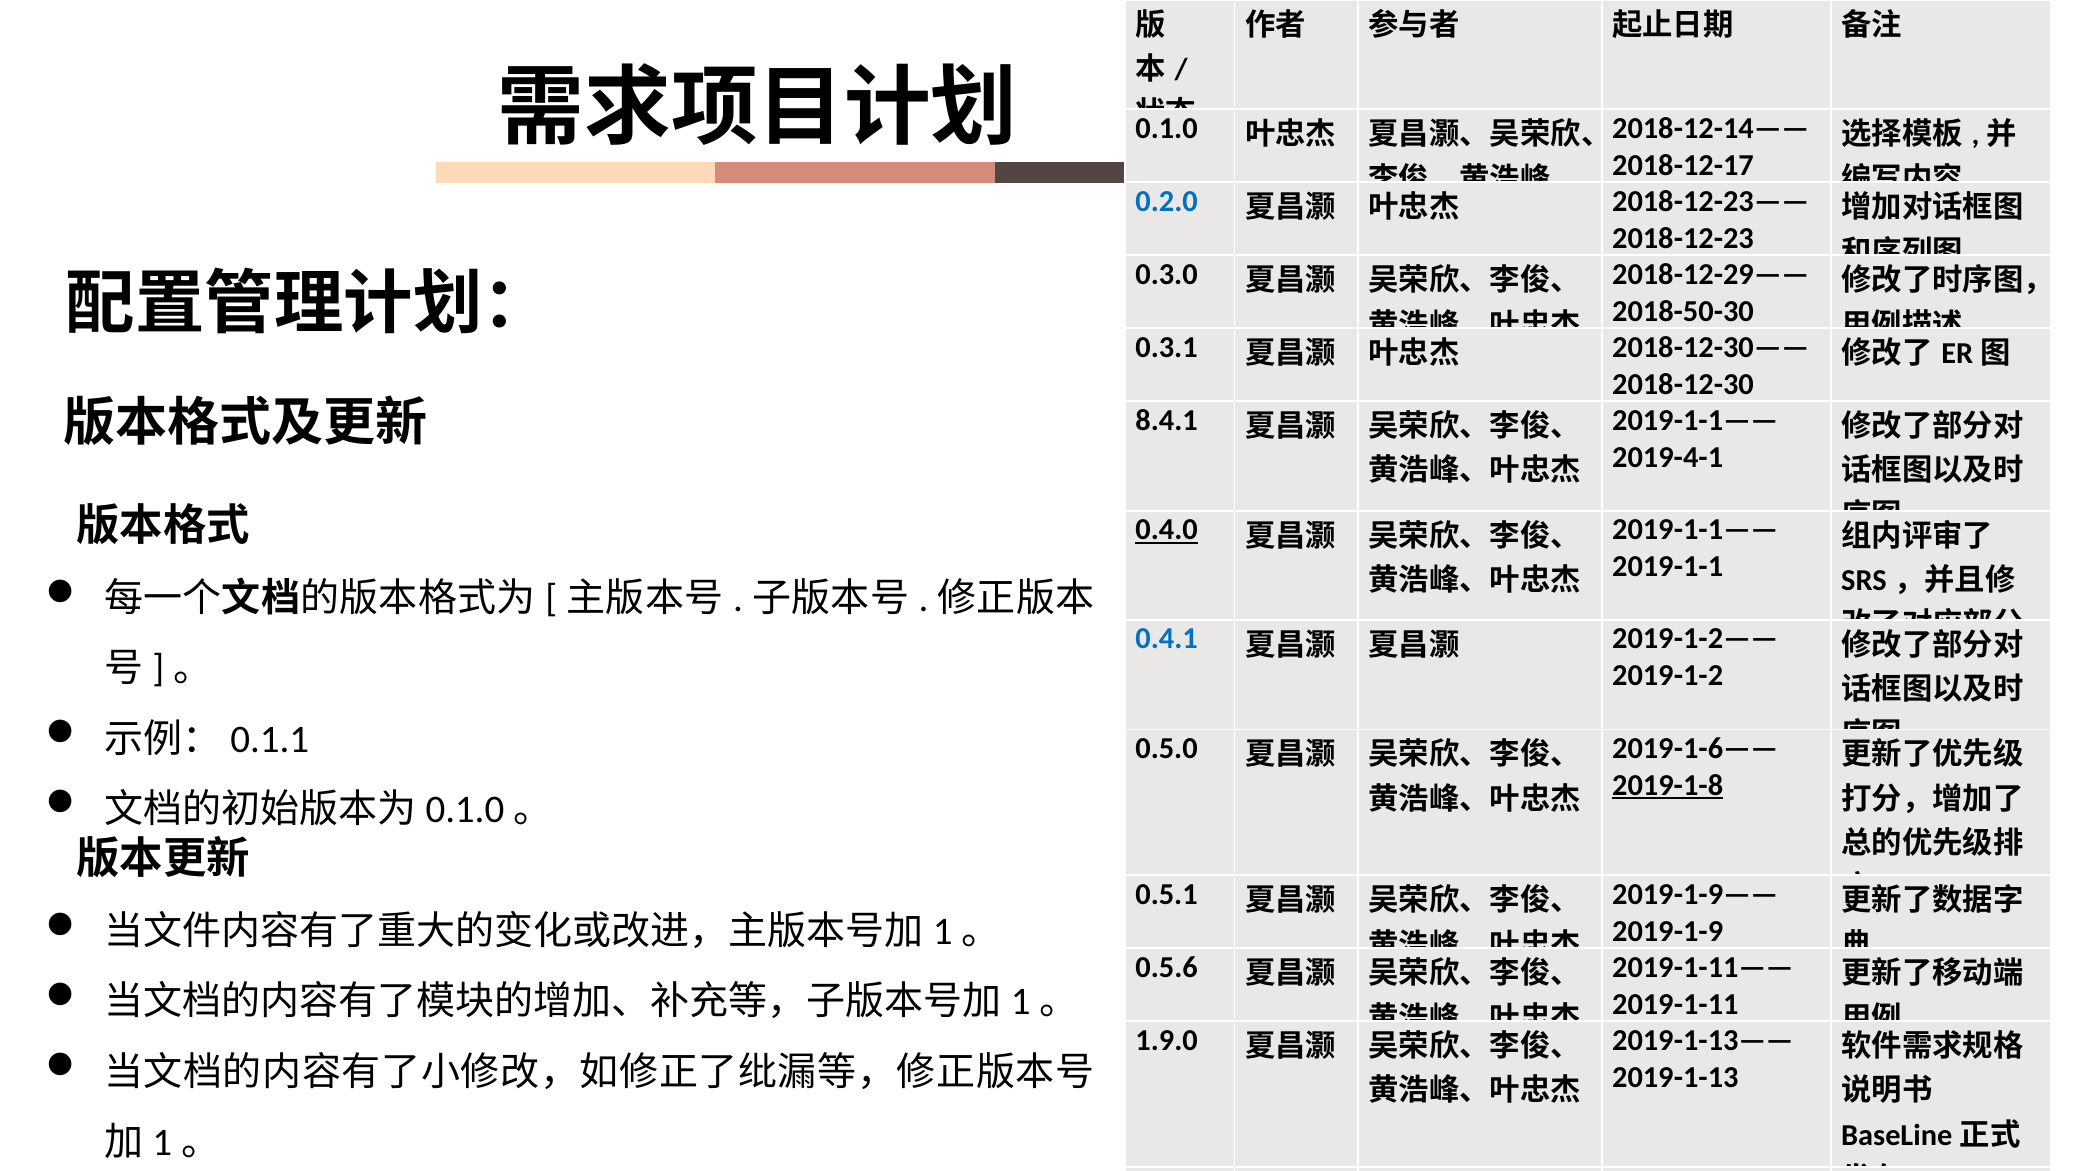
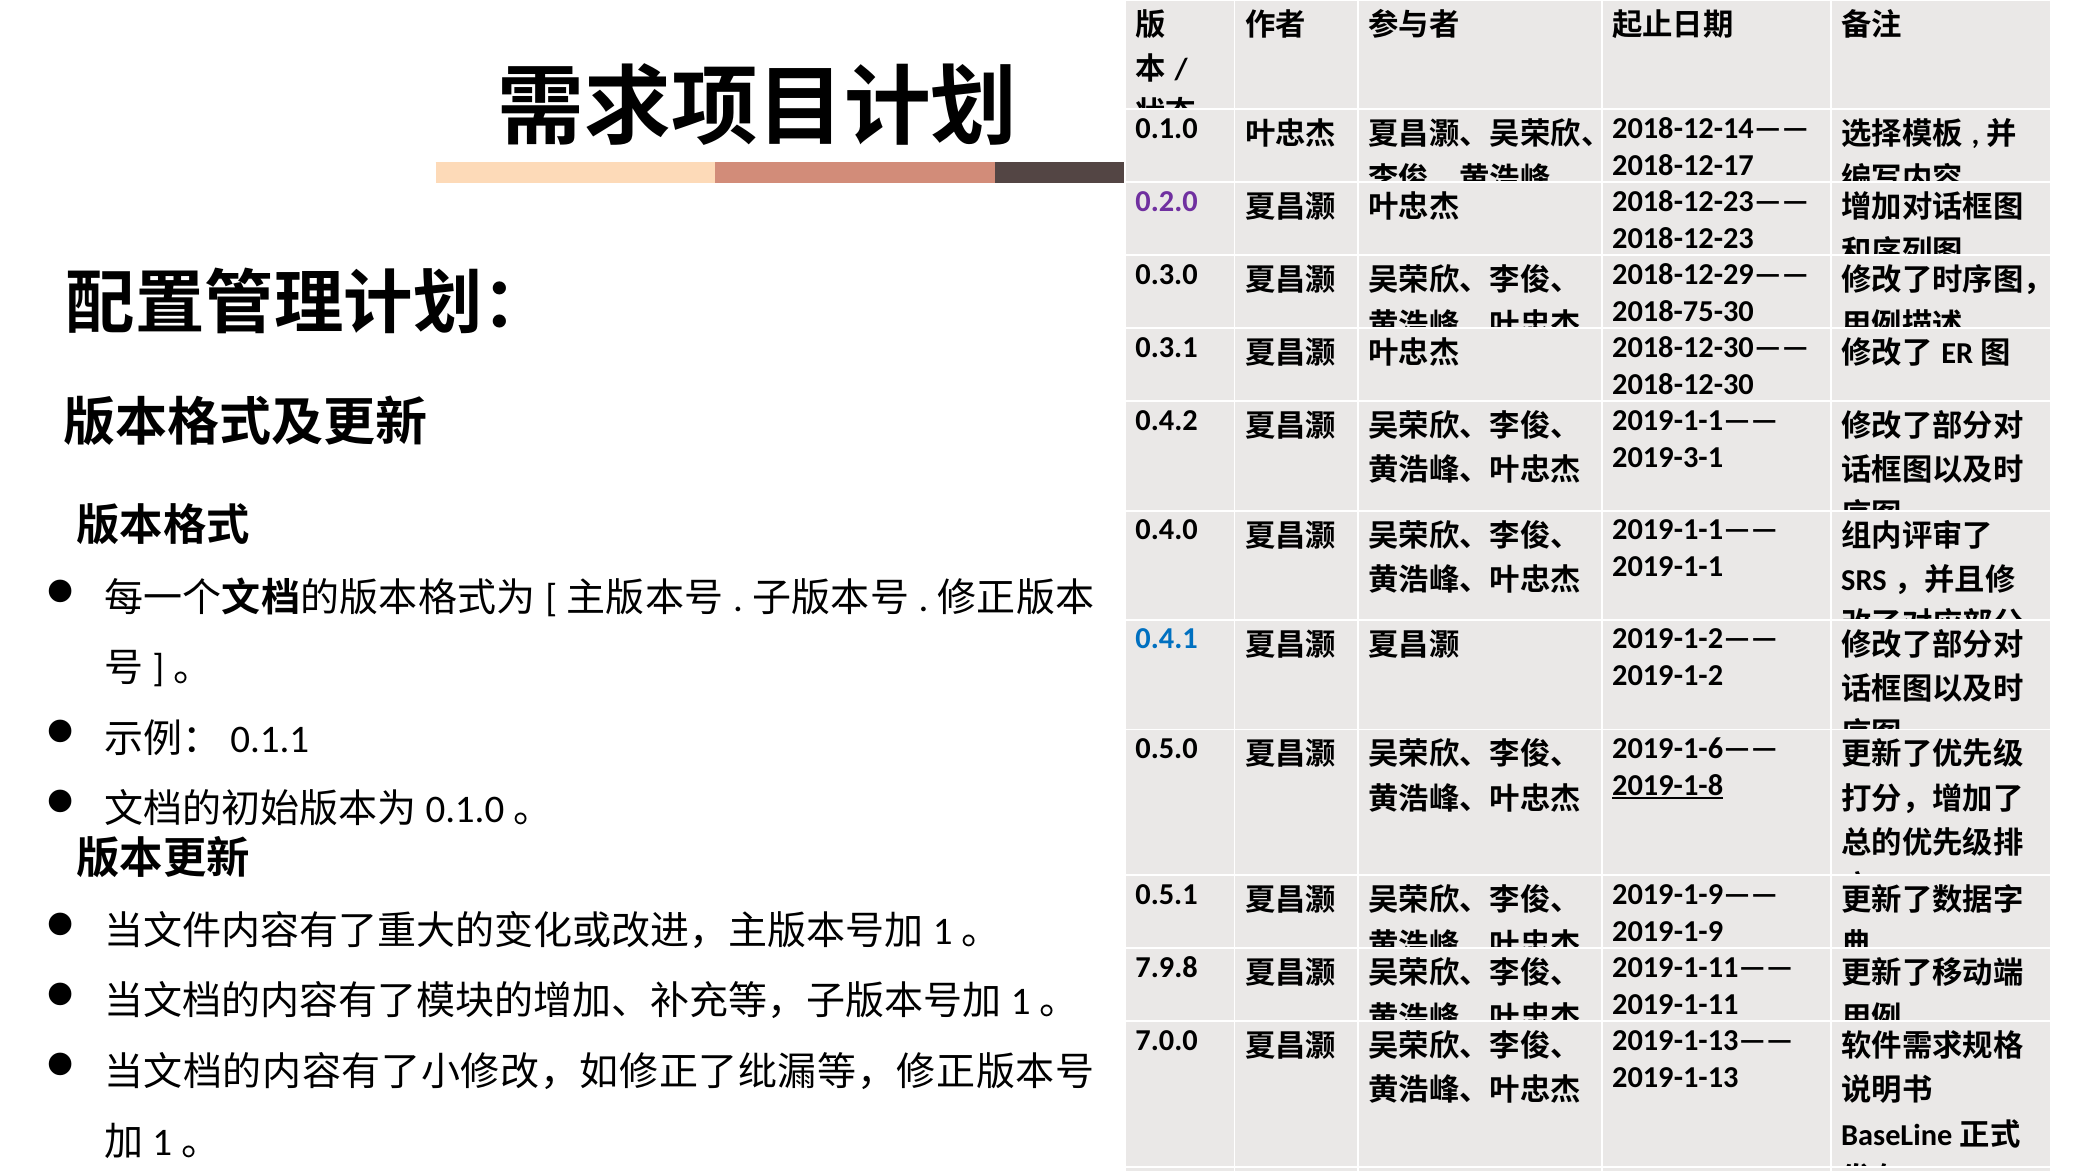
0.2.0 colour: blue -> purple (1167, 201)
2018-50-30: 2018-50-30 -> 2018-75-30 (1683, 311)
8.4.1: 8.4.1 -> 0.4.2 (1167, 420)
2019-4-1: 2019-4-1 -> 2019-3-1 (1668, 457)
0.4.0 underline: present -> none (1167, 529)
0.5.6: 0.5.6 -> 7.9.8 (1167, 967)
1.9.0: 1.9.0 -> 7.0.0 (1167, 1040)
